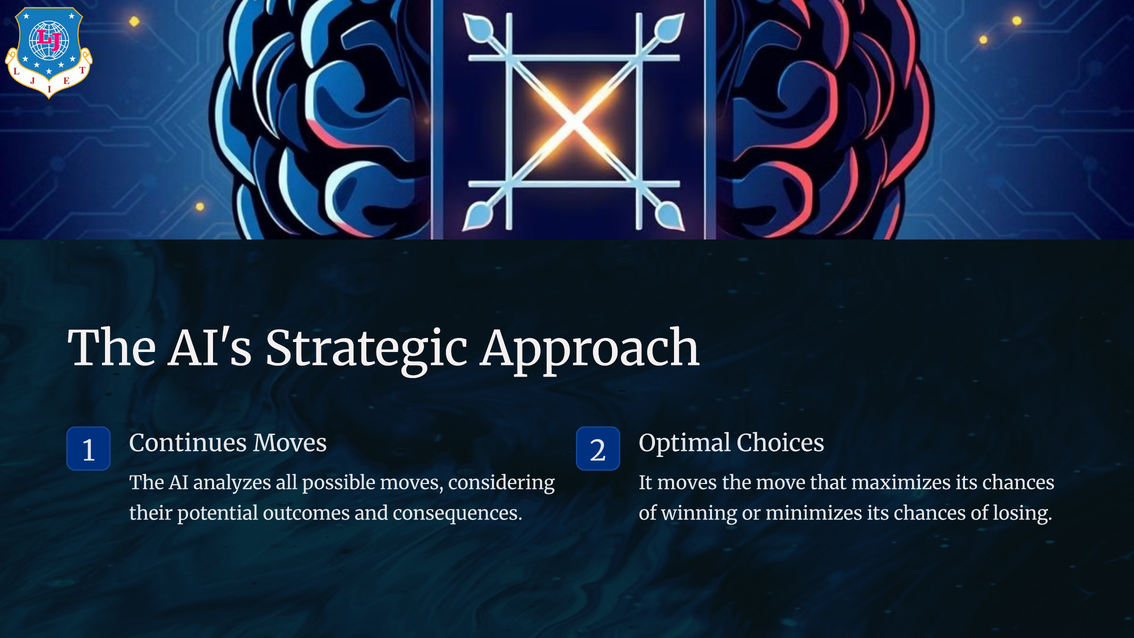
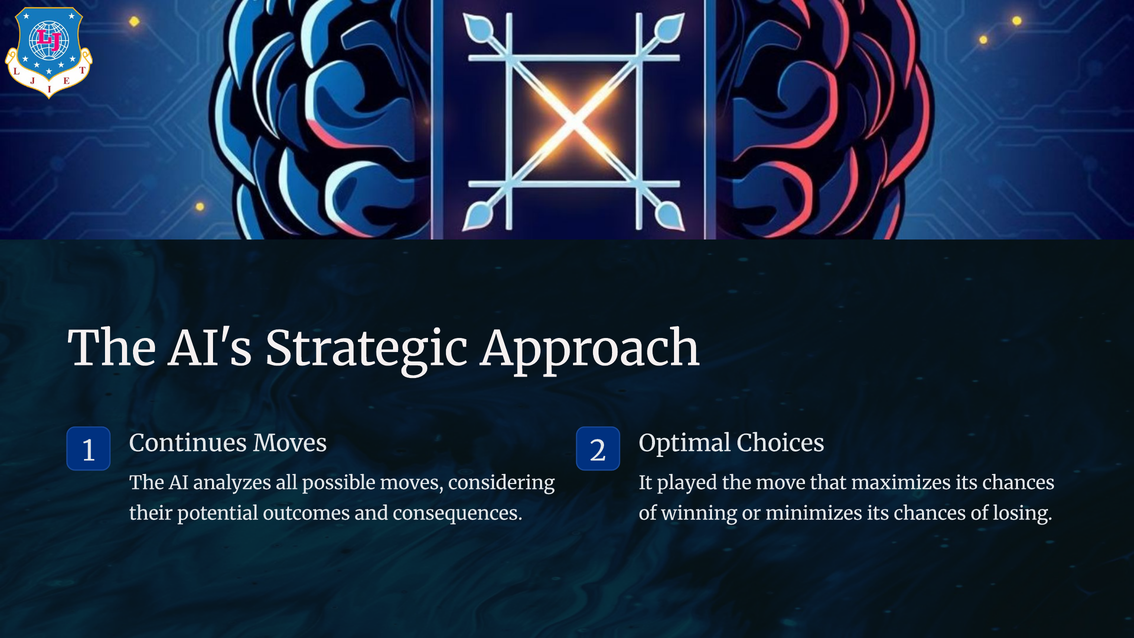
It moves: moves -> played (687, 483)
